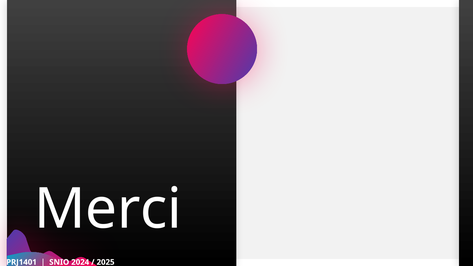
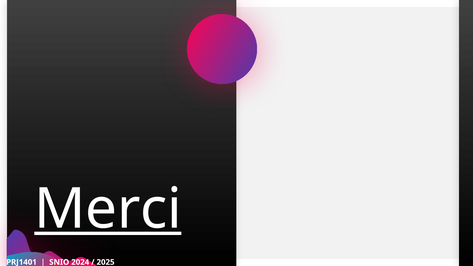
Merci underline: none -> present (108, 209)
